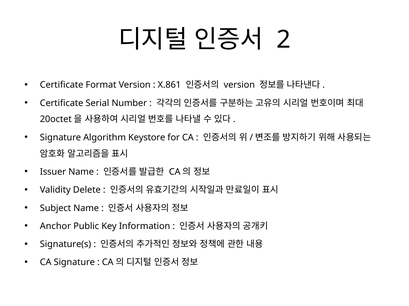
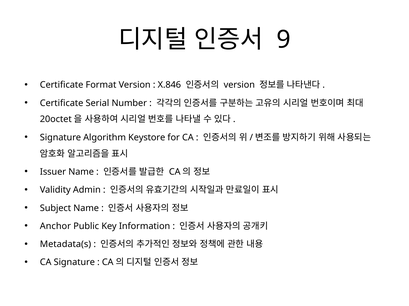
2: 2 -> 9 (284, 40)
X.861: X.861 -> X.846 (169, 85)
Delete: Delete -> Admin (87, 190)
Signature(s: Signature(s -> Metadata(s (65, 245)
